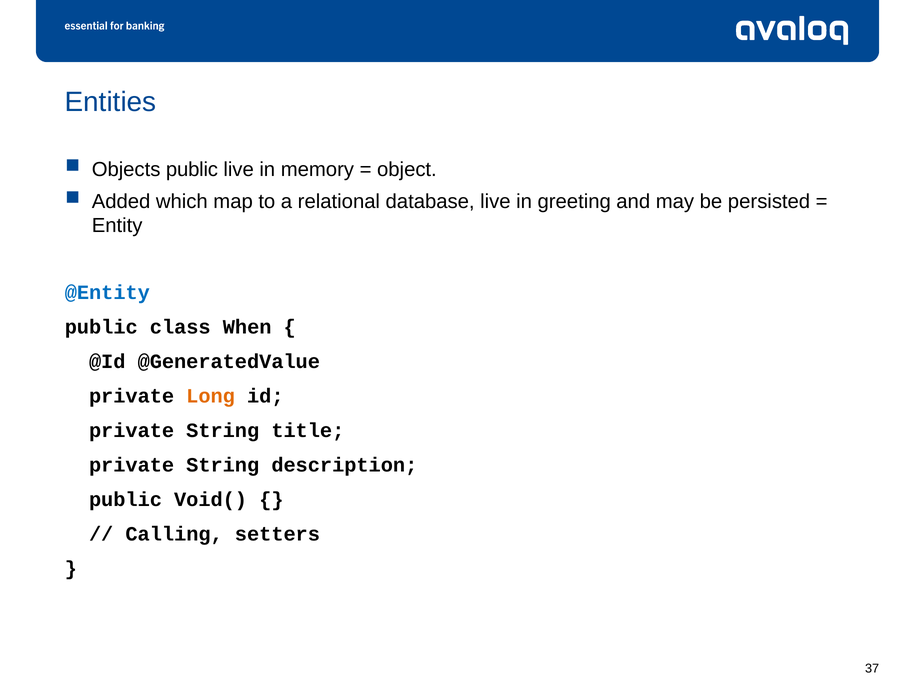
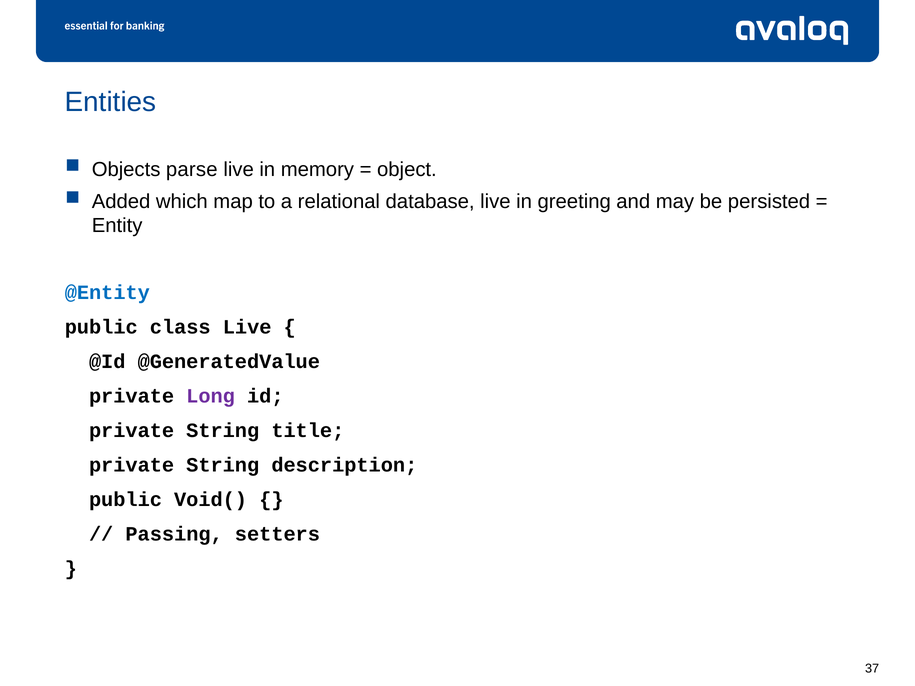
Objects public: public -> parse (192, 169)
class When: When -> Live (247, 327)
Long colour: orange -> purple (211, 396)
Calling: Calling -> Passing (174, 534)
